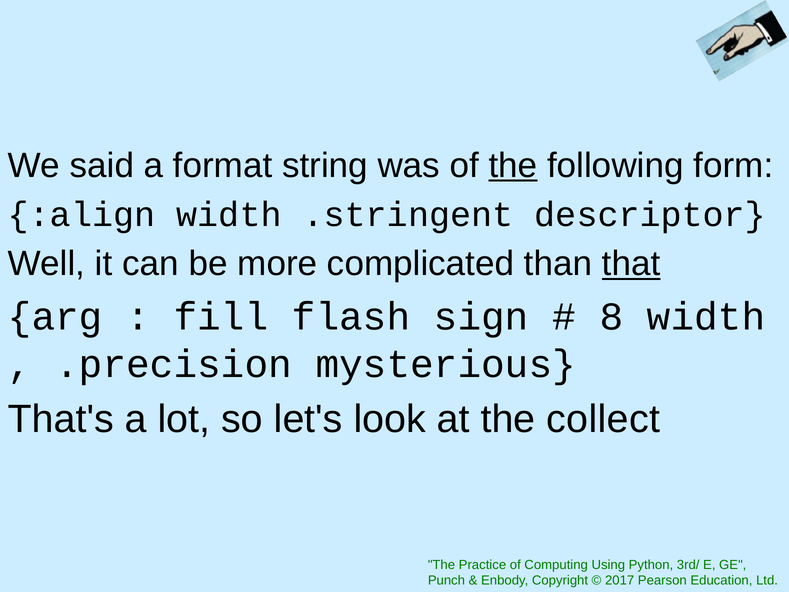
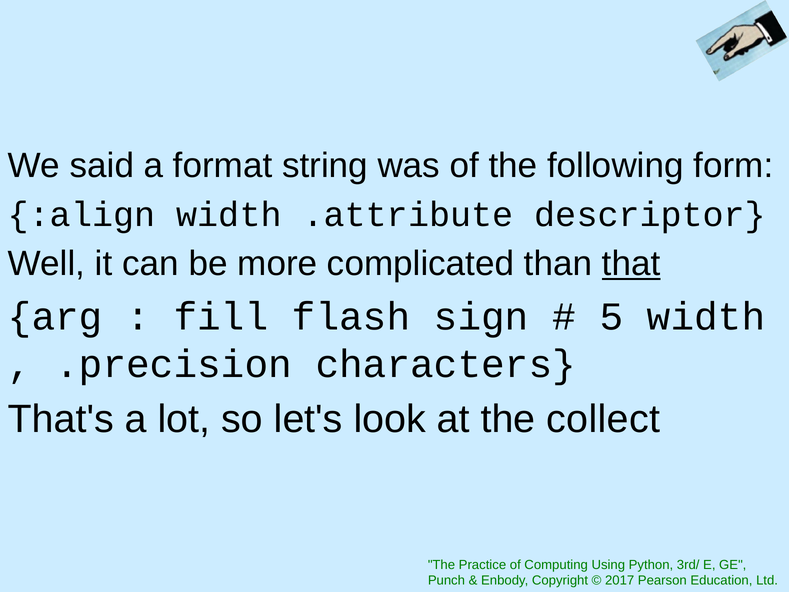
the underline: present -> none (513, 166)
.stringent: .stringent -> .attribute (408, 215)
8: 8 -> 5 (611, 317)
mysterious: mysterious -> characters (446, 364)
